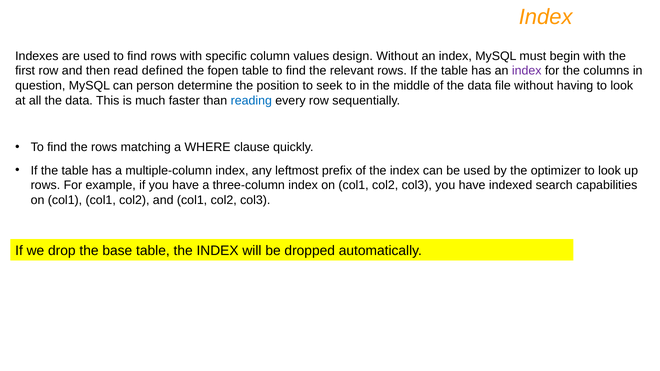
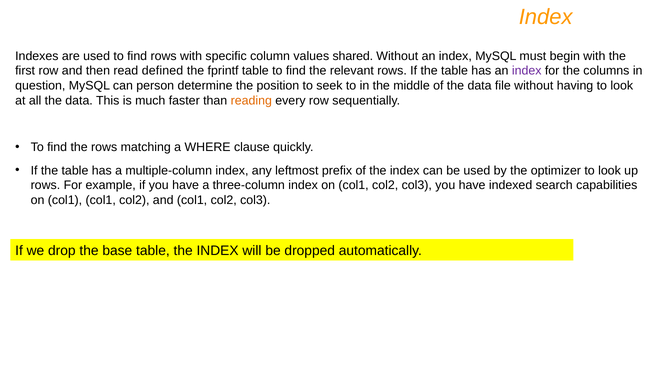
design: design -> shared (353, 56)
fopen: fopen -> fprintf (223, 71)
reading colour: blue -> orange (251, 101)
